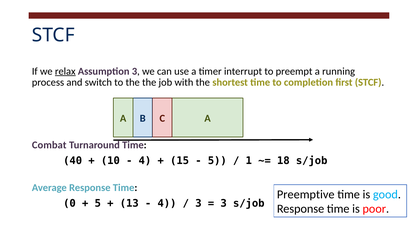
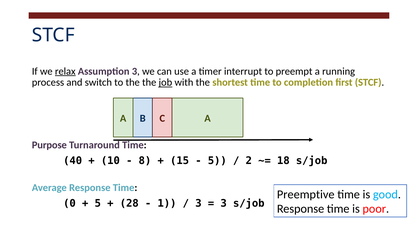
job underline: none -> present (165, 83)
Combat: Combat -> Purpose (49, 145)
4: 4 -> 8 (145, 161)
1: 1 -> 2 (249, 161)
13: 13 -> 28 (129, 203)
4: 4 -> 1 (167, 203)
